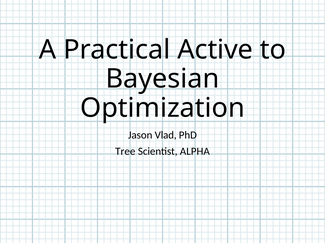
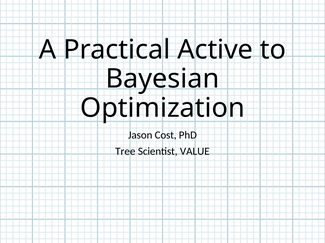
Vlad: Vlad -> Cost (166, 135)
ALPHA: ALPHA -> VALUE (195, 152)
